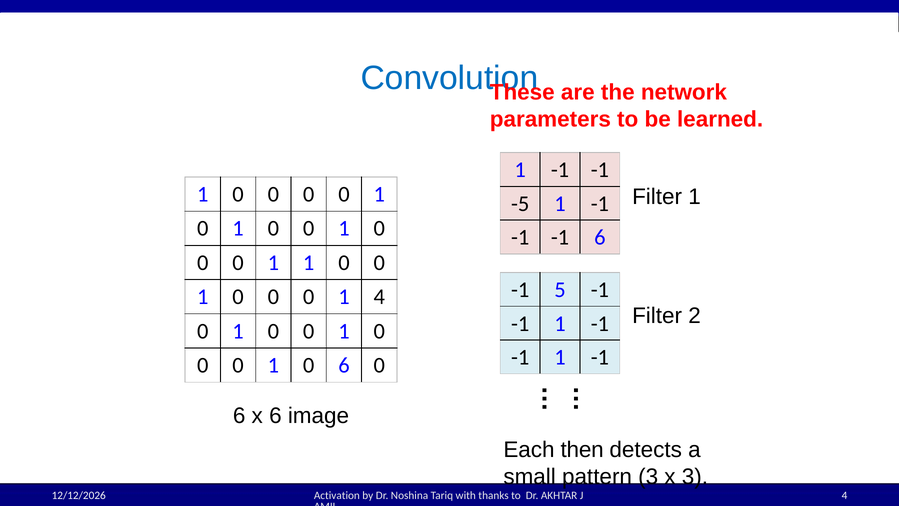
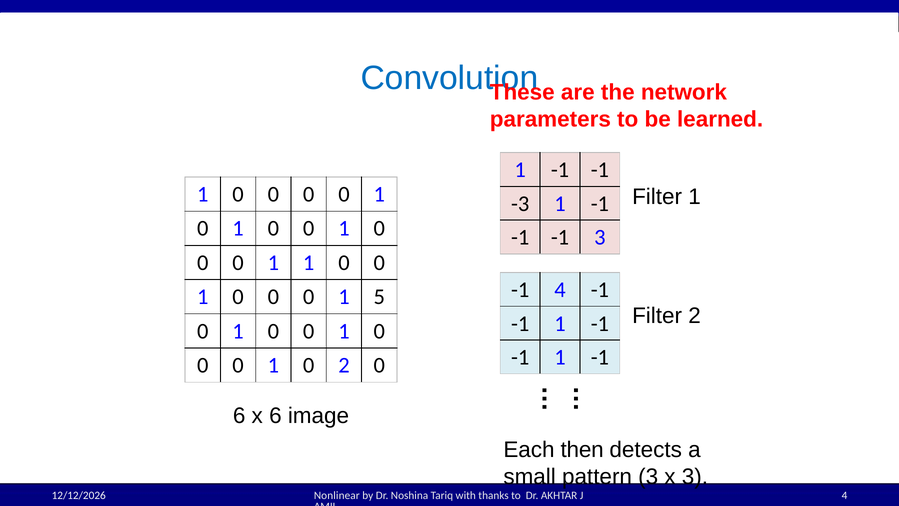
-5: -5 -> -3 (520, 204)
-1 6: 6 -> 3 (600, 237)
-1 5: 5 -> 4 (560, 290)
1 4: 4 -> 5 (379, 297)
1 0 6: 6 -> 2 (344, 365)
Activation: Activation -> Nonlinear (337, 495)
